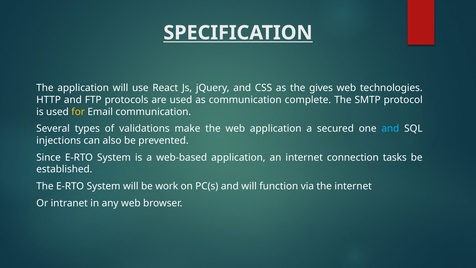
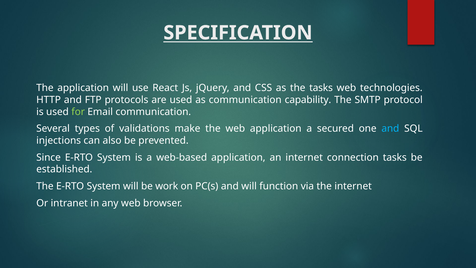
the gives: gives -> tasks (321, 88)
complete: complete -> capability (308, 100)
for colour: yellow -> light green (78, 112)
